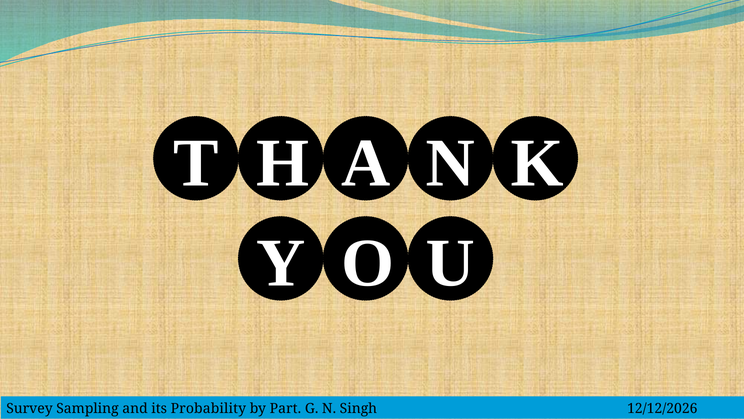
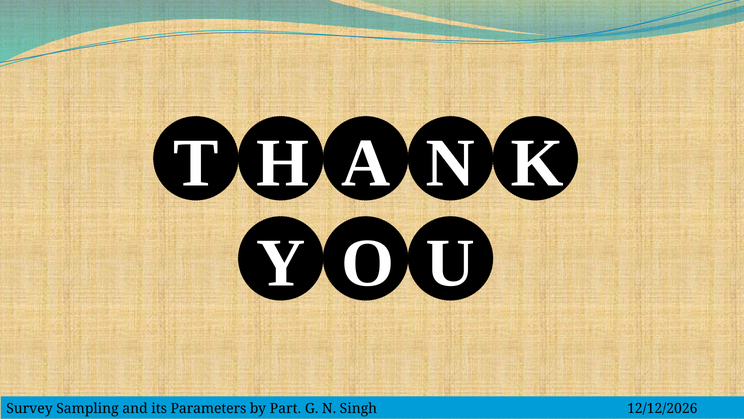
Probability: Probability -> Parameters (208, 408)
